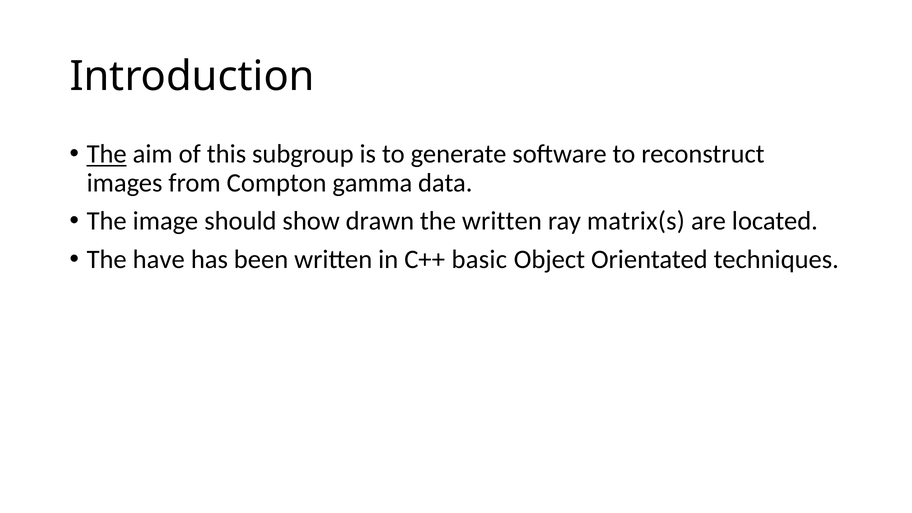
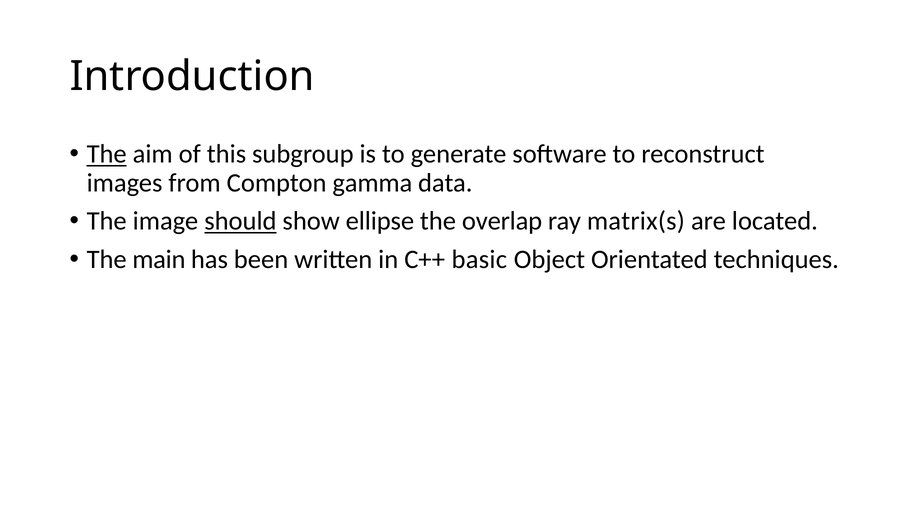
should underline: none -> present (240, 221)
drawn: drawn -> ellipse (380, 221)
the written: written -> overlap (502, 221)
have: have -> main (159, 259)
